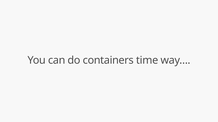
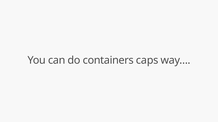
time: time -> caps (147, 61)
